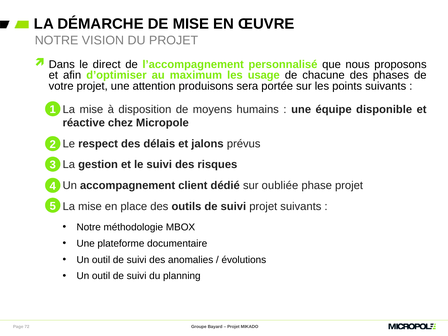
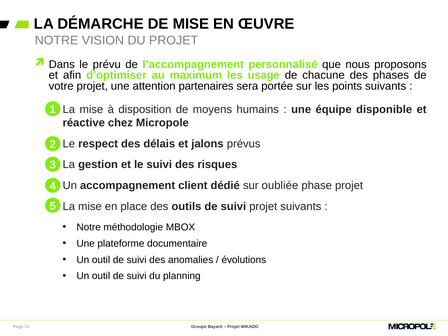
direct: direct -> prévu (107, 64)
produisons: produisons -> partenaires (206, 86)
